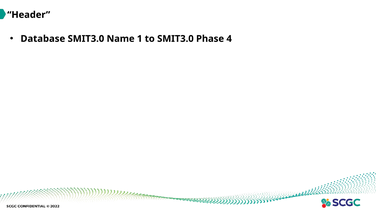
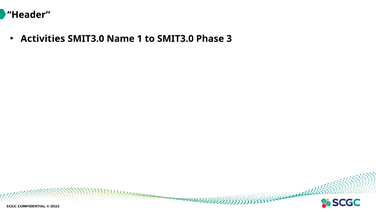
Database: Database -> Activities (43, 39)
4: 4 -> 3 (229, 39)
